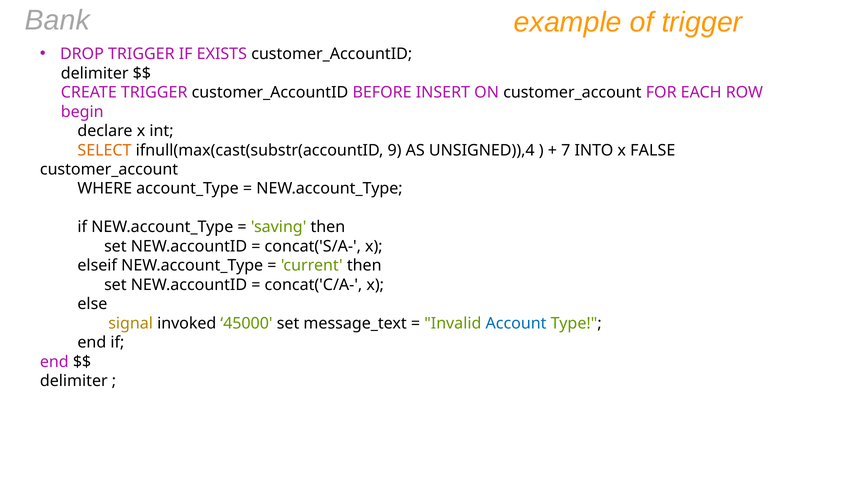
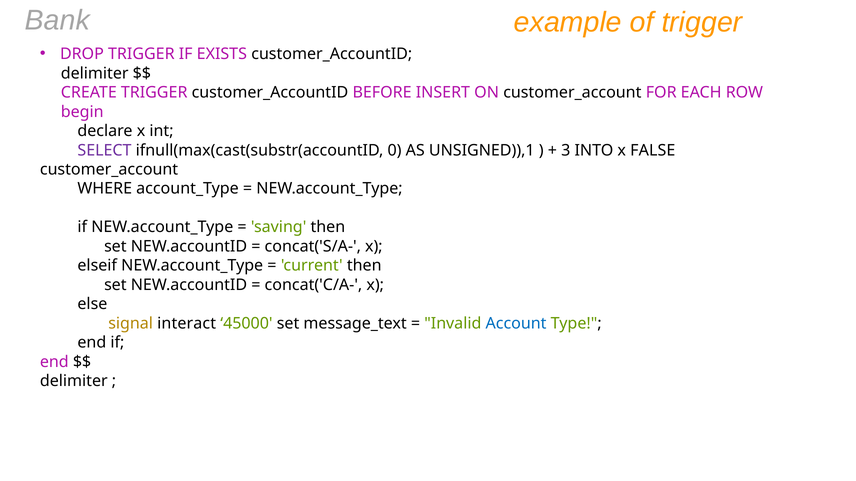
SELECT colour: orange -> purple (105, 150)
9: 9 -> 0 (395, 150)
UNSIGNED)),4: UNSIGNED)),4 -> UNSIGNED)),1 (482, 150)
7: 7 -> 3 (566, 150)
invoked: invoked -> interact (187, 324)
